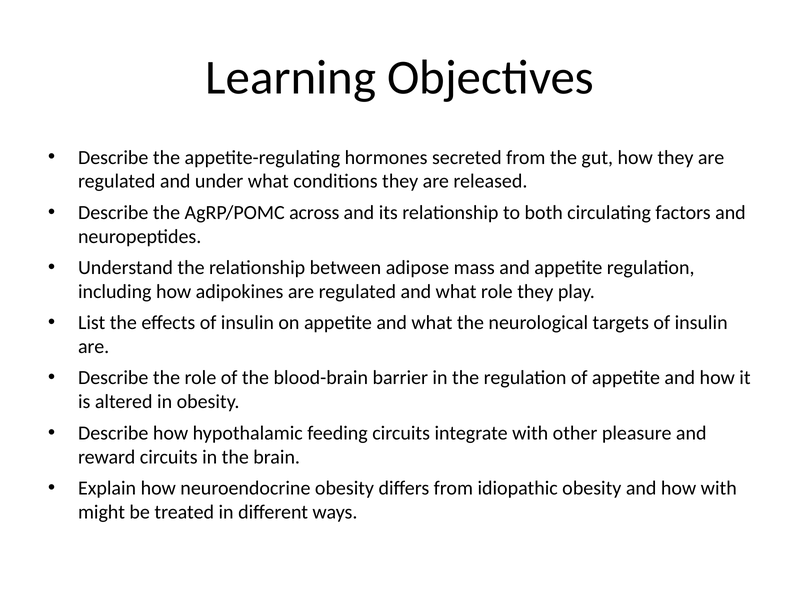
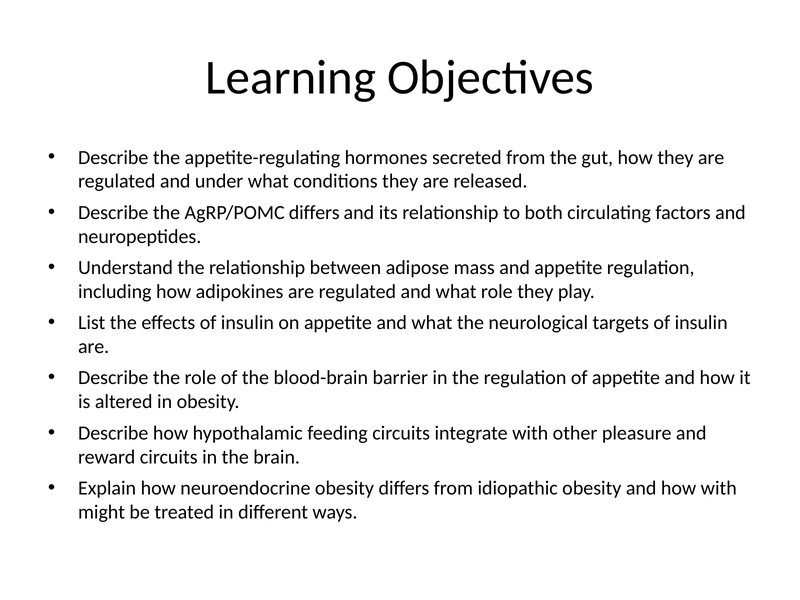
AgRP/POMC across: across -> differs (314, 213)
